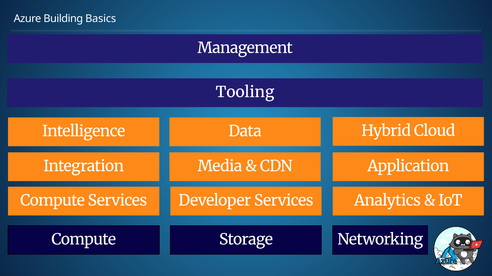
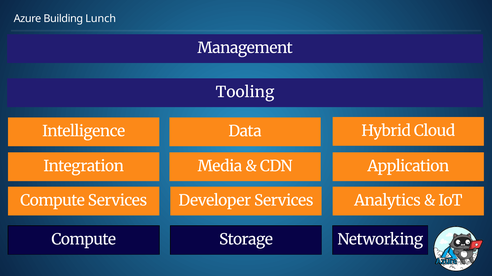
Basics: Basics -> Lunch (101, 19)
